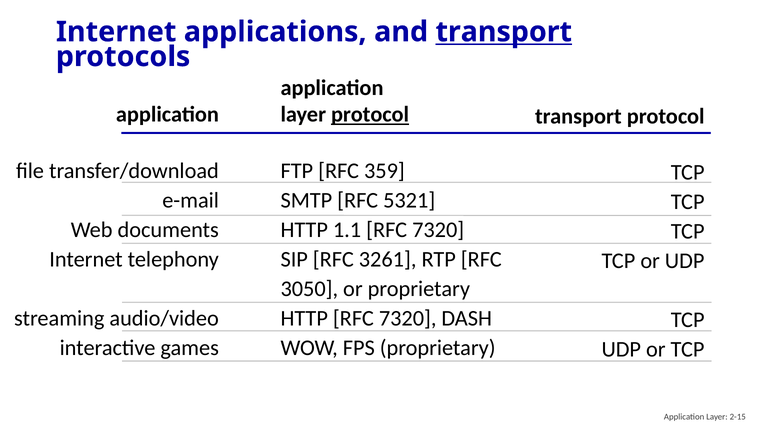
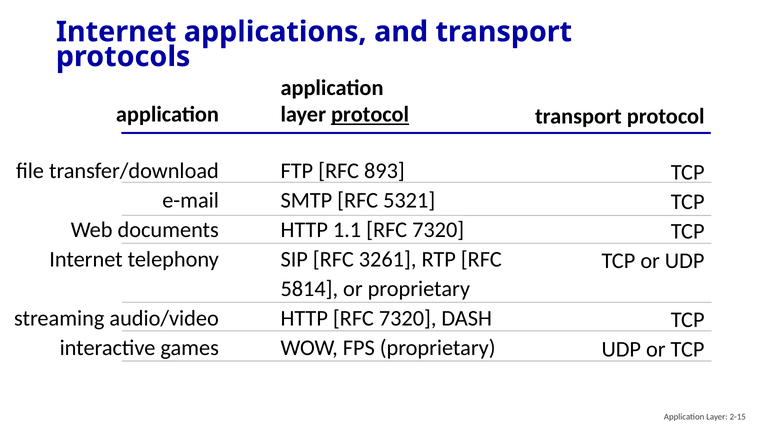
transport underline: present -> none (504, 32)
359: 359 -> 893 (384, 171)
3050: 3050 -> 5814 (309, 289)
